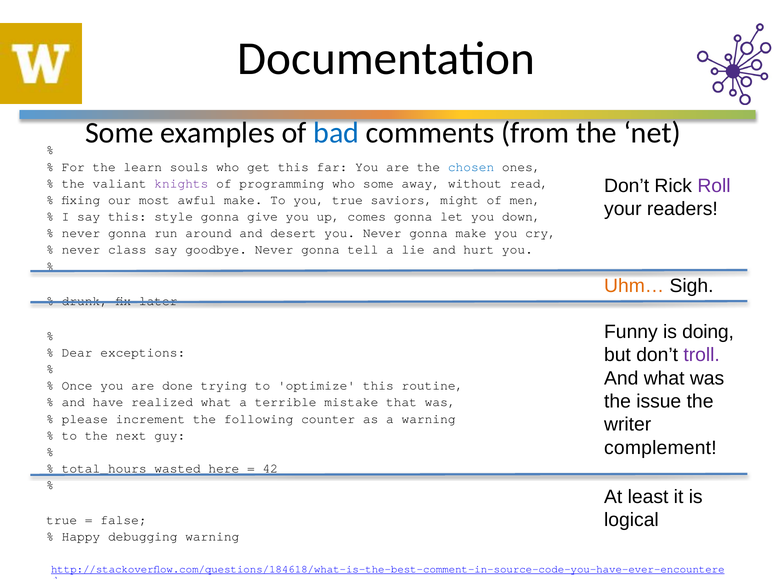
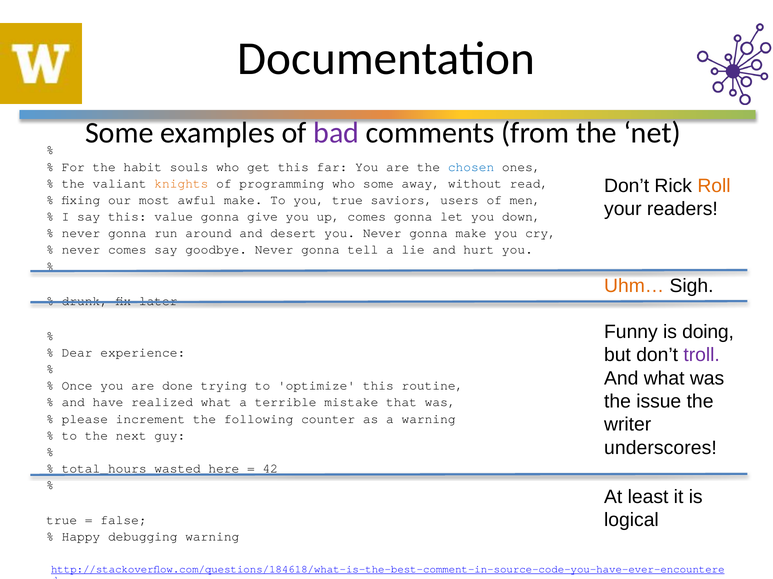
bad colour: blue -> purple (336, 133)
learn: learn -> habit (143, 167)
Roll colour: purple -> orange (714, 186)
knights colour: purple -> orange (181, 184)
might: might -> users (459, 200)
style: style -> value (174, 217)
never class: class -> comes (127, 250)
exceptions: exceptions -> experience (143, 353)
complement: complement -> underscores (660, 448)
